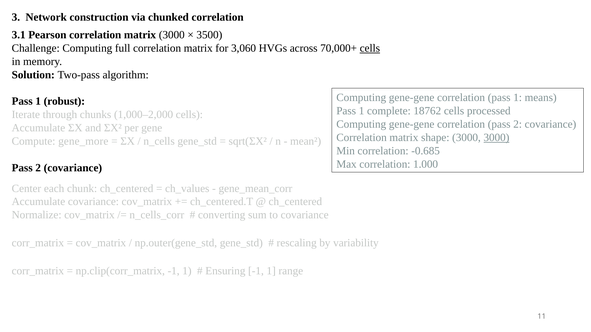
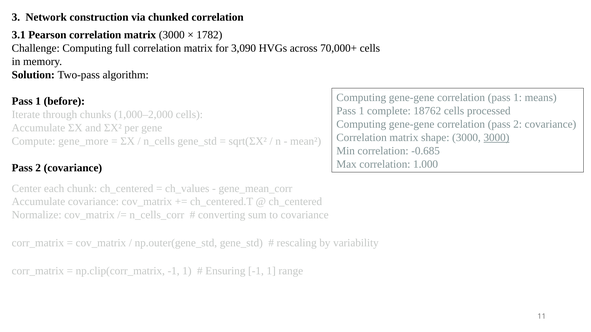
3500: 3500 -> 1782 (209, 35)
3,060: 3,060 -> 3,090 (244, 48)
cells underline: present -> none (370, 48)
robust: robust -> before (64, 101)
